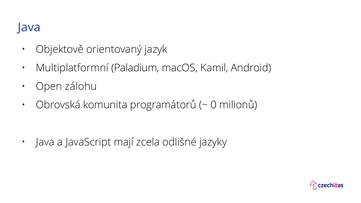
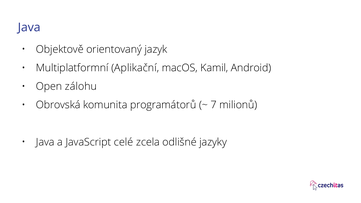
Paladium: Paladium -> Aplikační (135, 68)
0: 0 -> 7 (214, 105)
mají: mají -> celé (124, 142)
